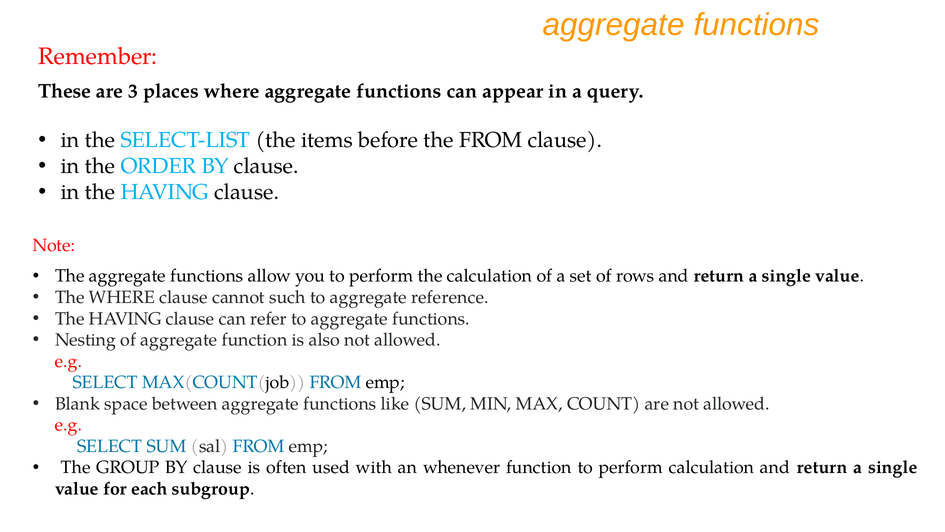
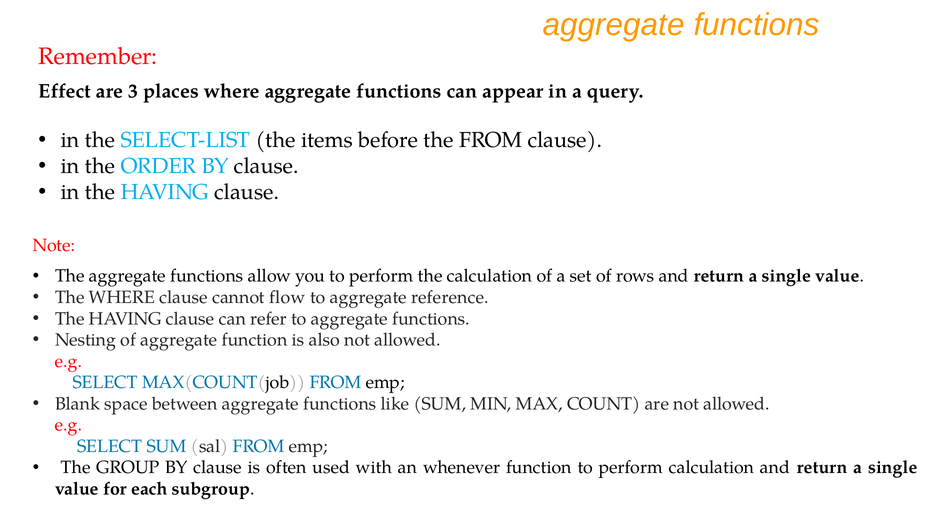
These: These -> Effect (65, 91)
such: such -> flow (287, 297)
